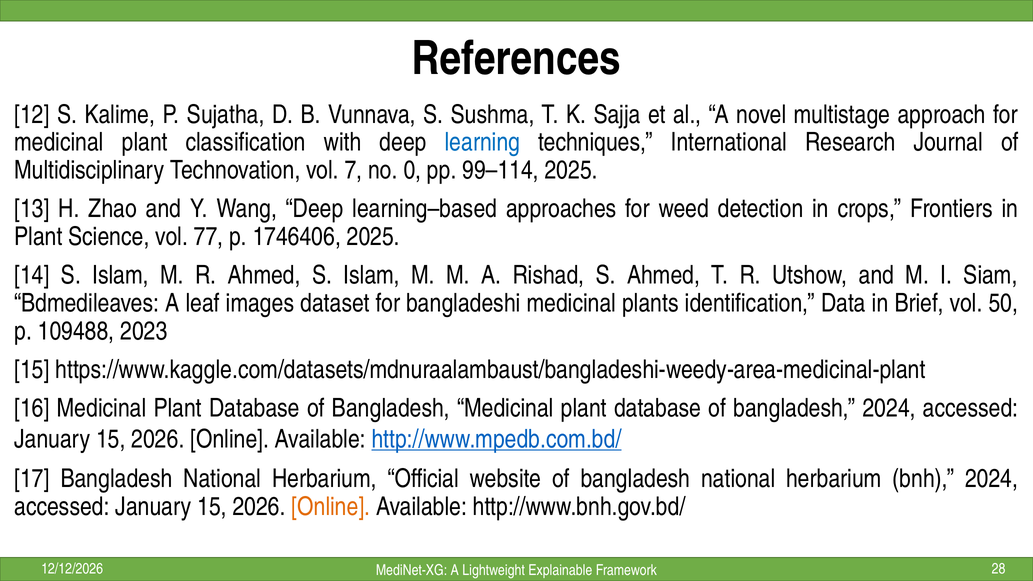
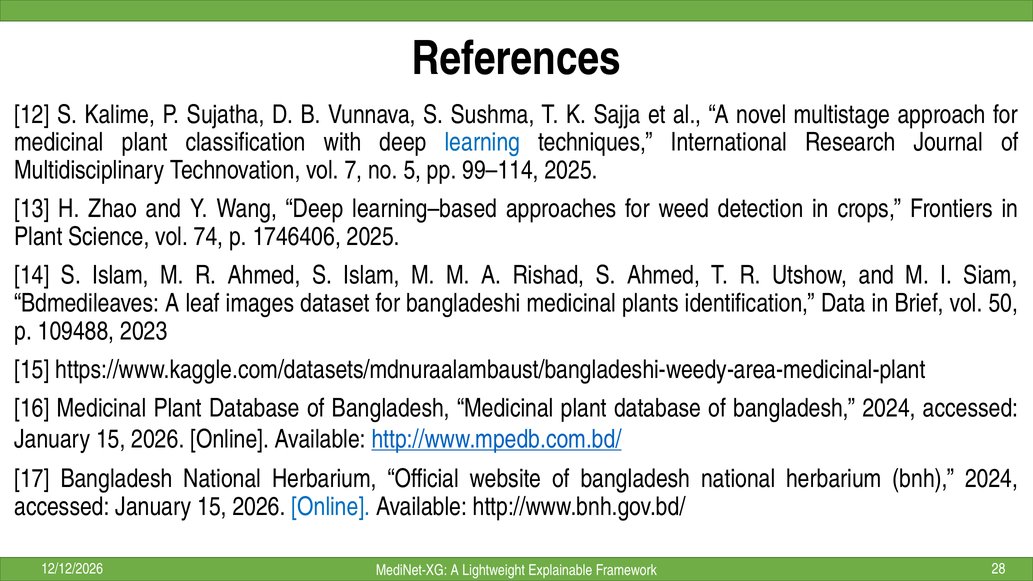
0: 0 -> 5 (412, 170)
77: 77 -> 74 (209, 237)
Online colour: orange -> blue (331, 507)
